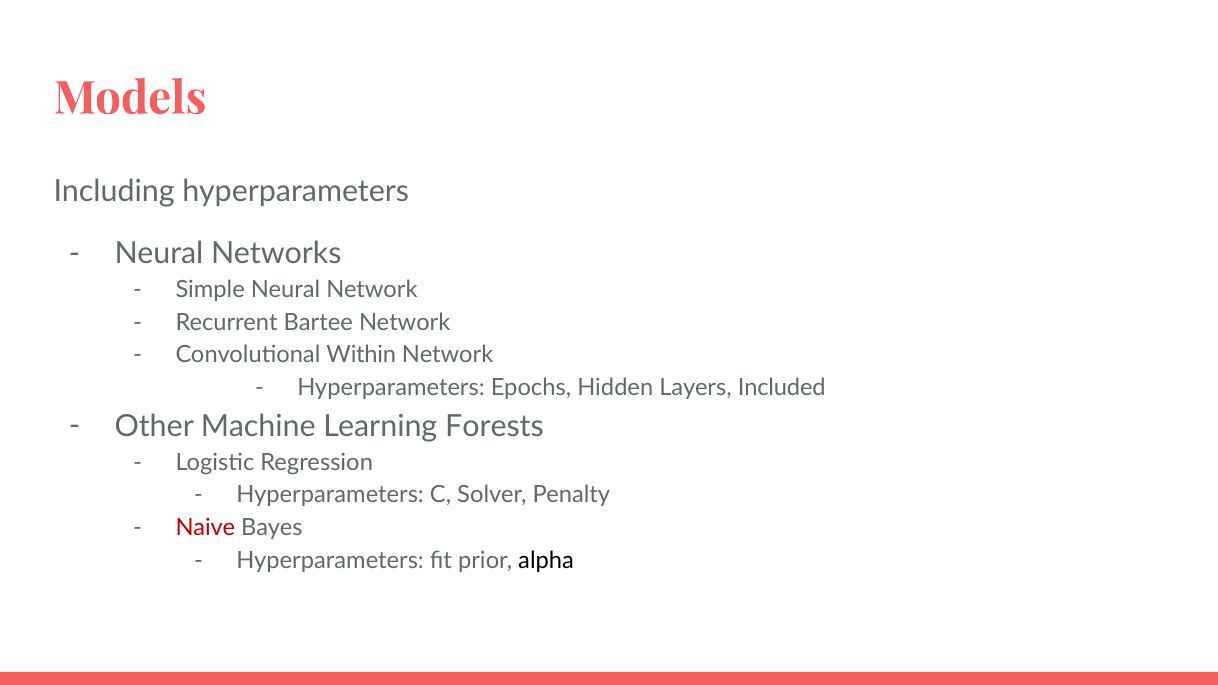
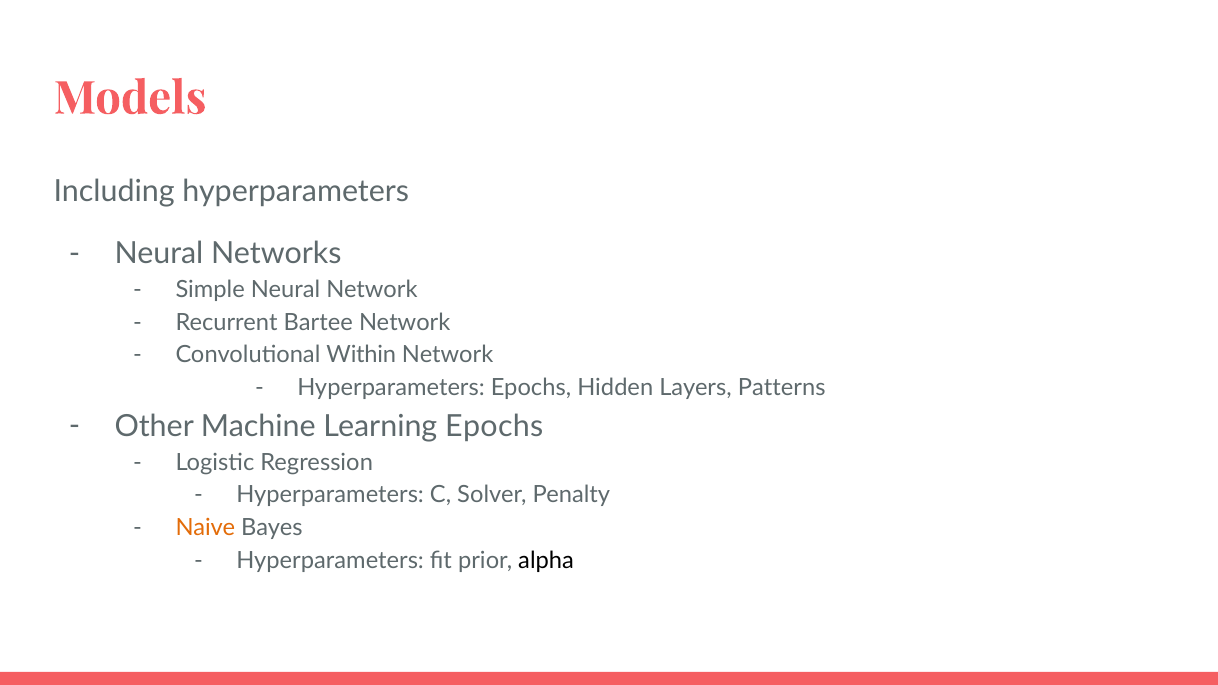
Included: Included -> Patterns (782, 388)
Learning Forests: Forests -> Epochs (494, 426)
Naive colour: red -> orange (205, 528)
